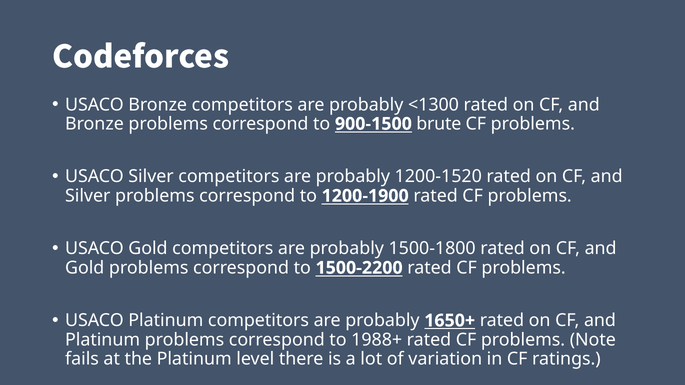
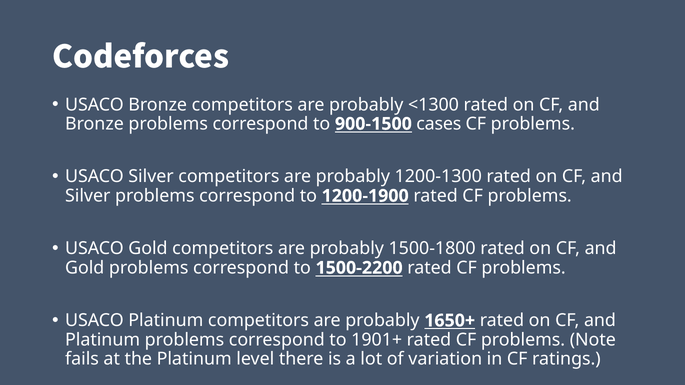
brute: brute -> cases (439, 124)
1200-1520: 1200-1520 -> 1200-1300 (438, 177)
1988+: 1988+ -> 1901+ (377, 340)
